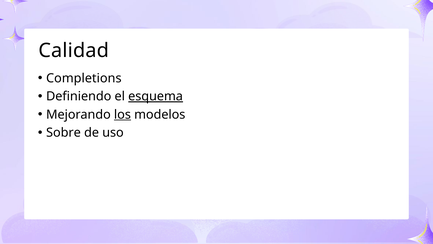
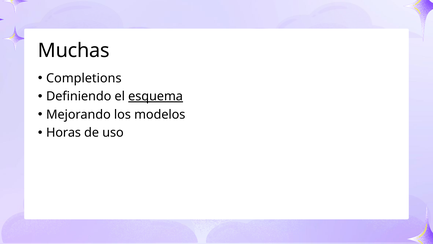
Calidad: Calidad -> Muchas (74, 51)
los underline: present -> none (122, 114)
Sobre: Sobre -> Horas (64, 132)
